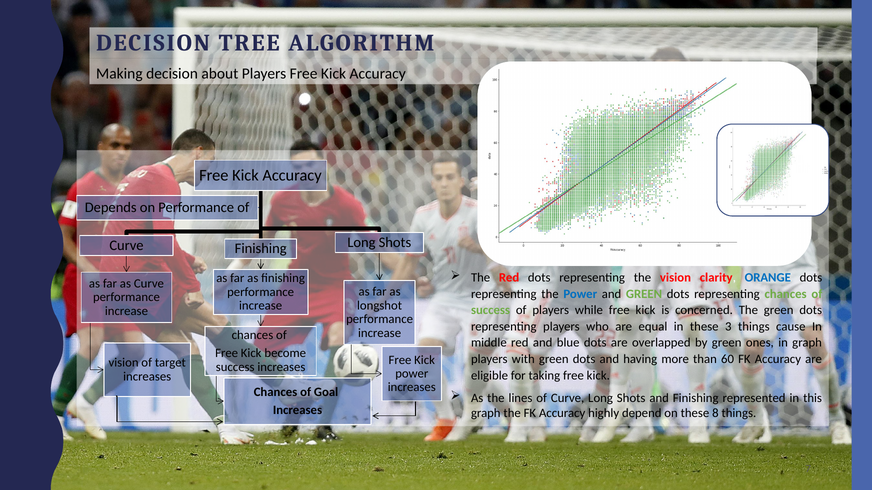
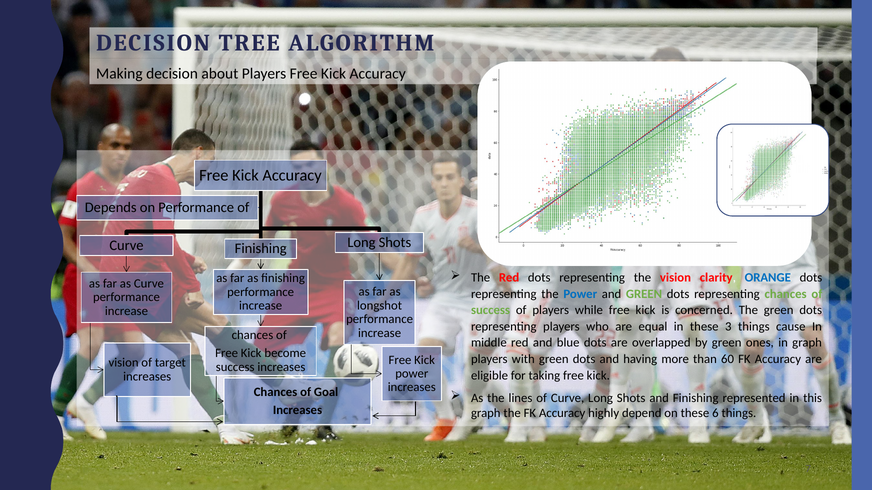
8: 8 -> 6 (715, 414)
